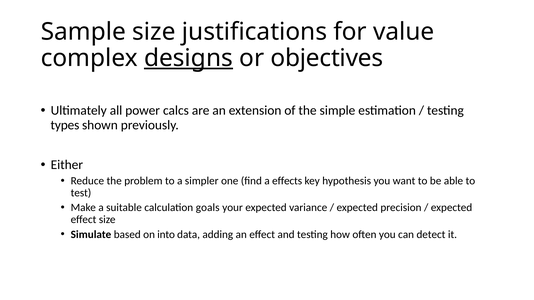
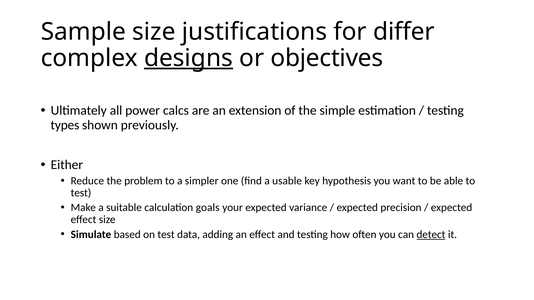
value: value -> differ (404, 32)
effects: effects -> usable (287, 181)
on into: into -> test (166, 235)
detect underline: none -> present (431, 235)
